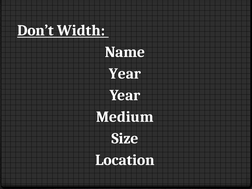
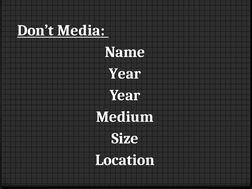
Width: Width -> Media (81, 30)
